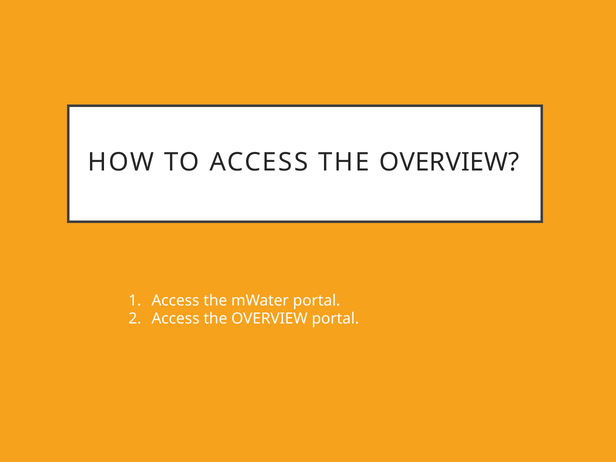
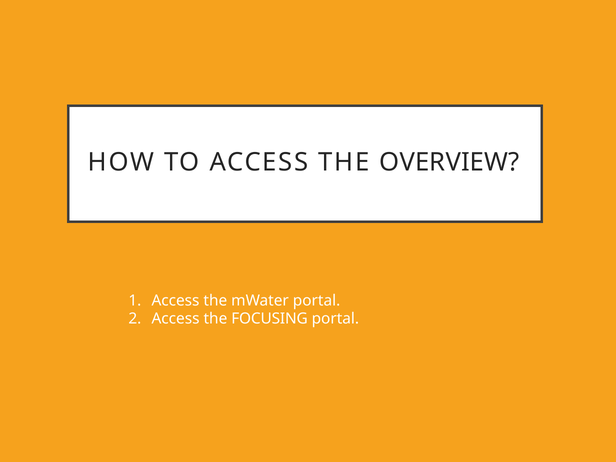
OVERVIEW: OVERVIEW -> FOCUSING (270, 319)
